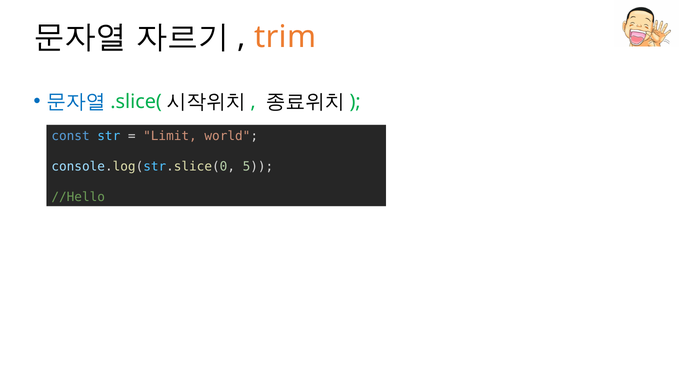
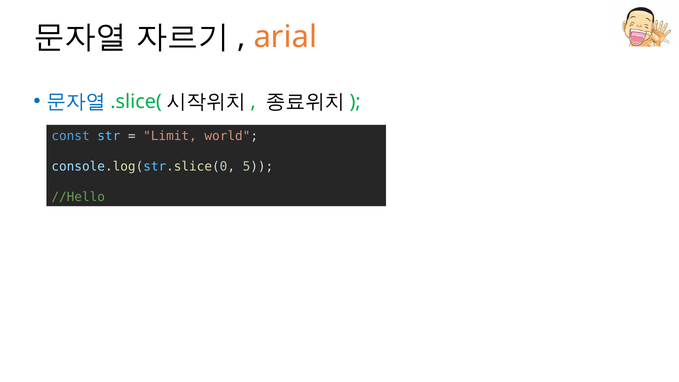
trim: trim -> arial (285, 37)
